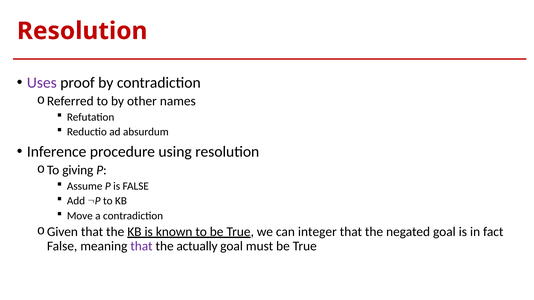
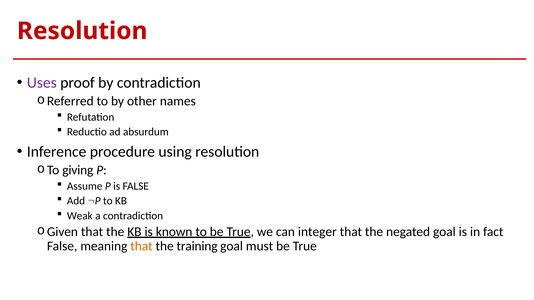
Move: Move -> Weak (80, 216)
that colour: purple -> orange (142, 246)
actually: actually -> training (197, 246)
